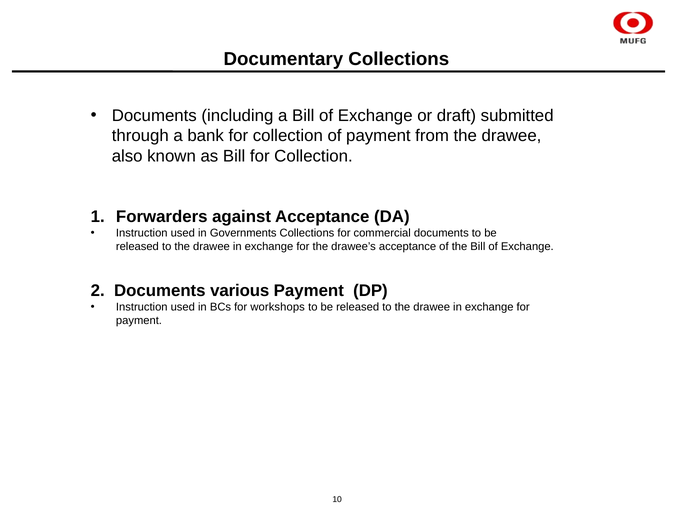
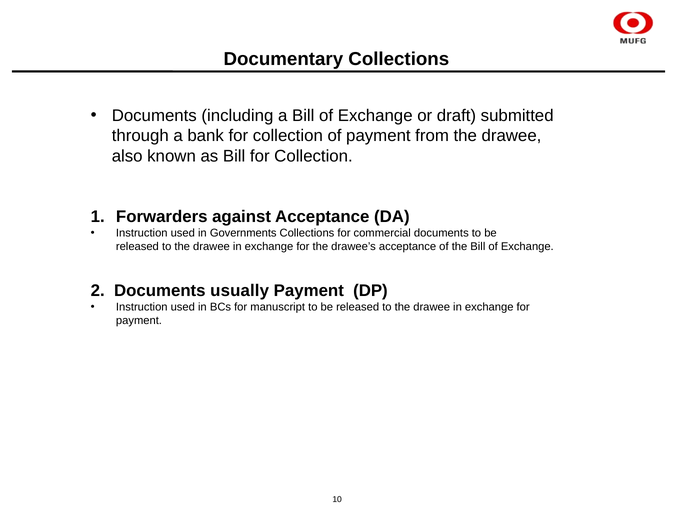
various: various -> usually (240, 290)
workshops: workshops -> manuscript (278, 307)
